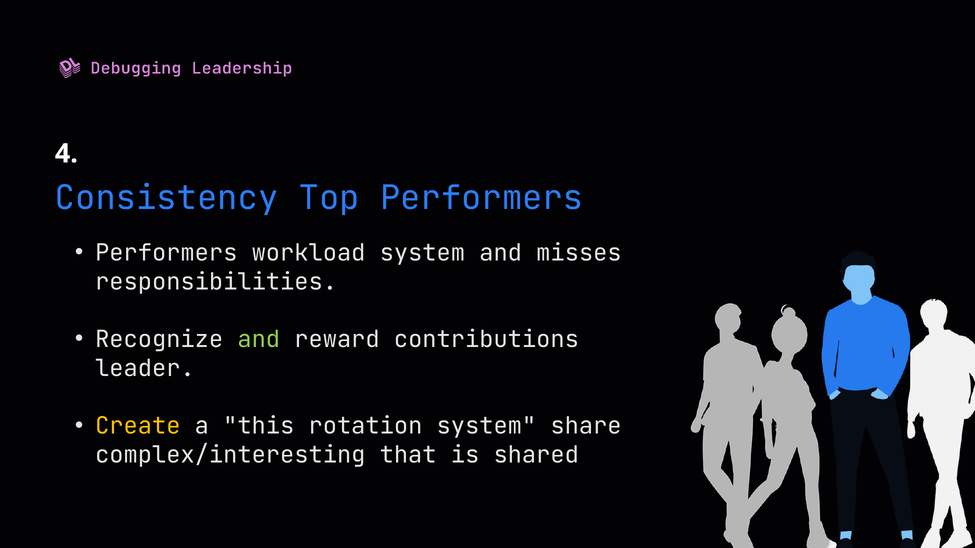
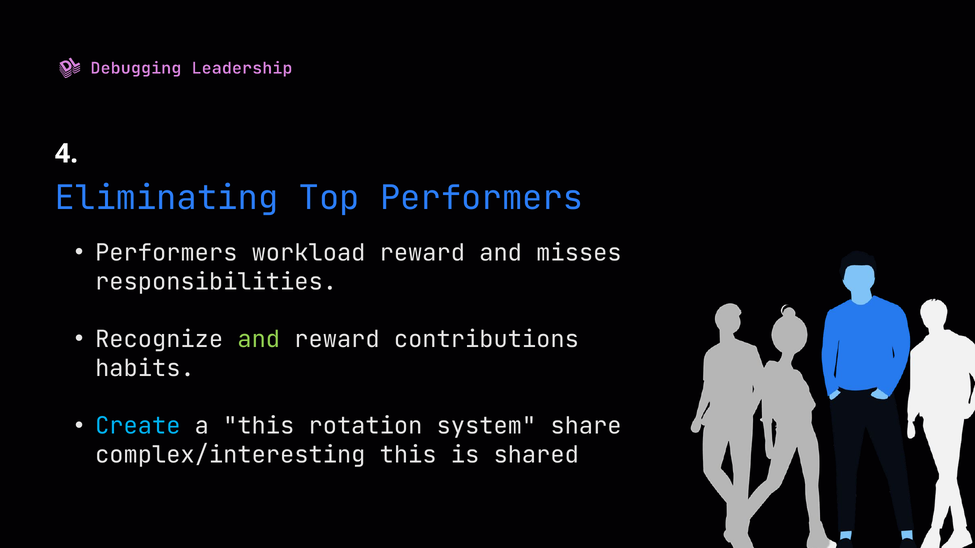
Consistency: Consistency -> Eliminating (167, 198)
workload system: system -> reward (422, 253)
leader: leader -> habits (145, 369)
Create colour: yellow -> light blue (138, 426)
complex/interesting that: that -> this (408, 455)
